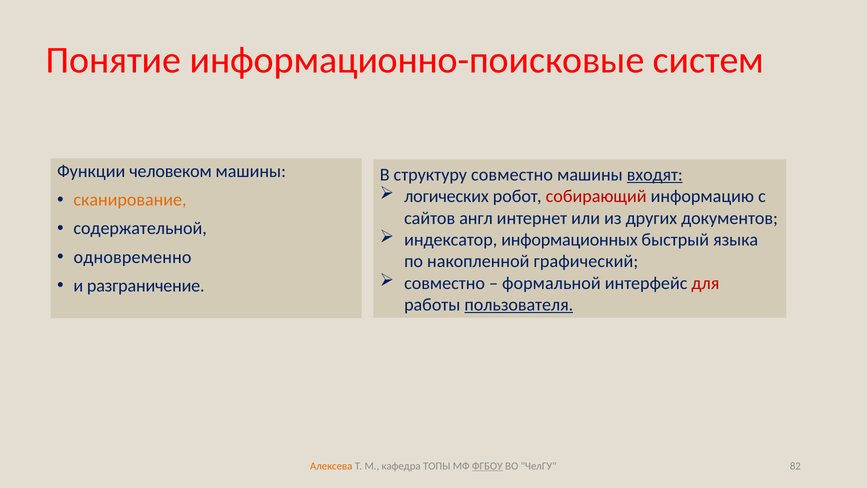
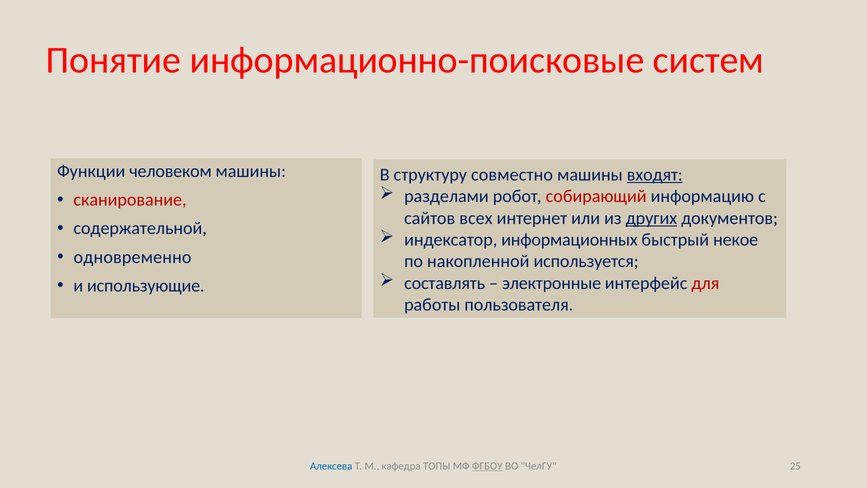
логических: логических -> разделами (446, 196)
сканирование colour: orange -> red (130, 200)
англ: англ -> всех (476, 218)
других underline: none -> present (651, 218)
языка: языка -> некое (736, 240)
графический: графический -> используется (586, 261)
совместно: совместно -> составлять (445, 283)
формальной: формальной -> электронные (552, 283)
разграничение: разграничение -> использующие (146, 285)
пользователя underline: present -> none (519, 305)
Алексева colour: orange -> blue (331, 466)
82: 82 -> 25 (795, 466)
